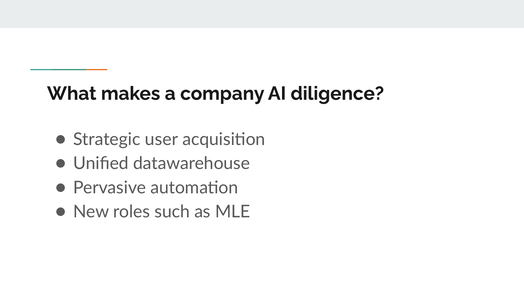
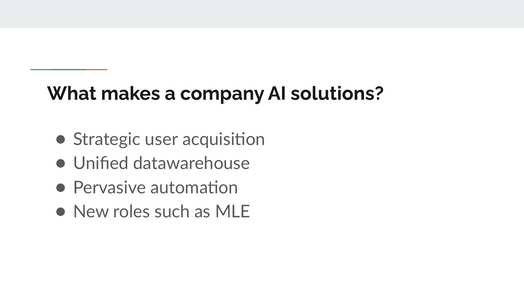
diligence: diligence -> solutions (337, 93)
